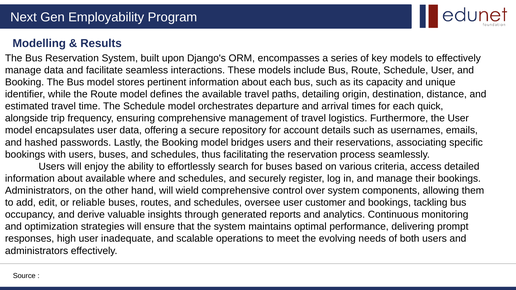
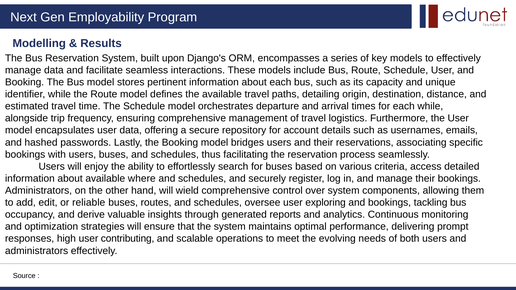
each quick: quick -> while (430, 106)
customer: customer -> exploring (326, 203)
inadequate: inadequate -> contributing (128, 239)
